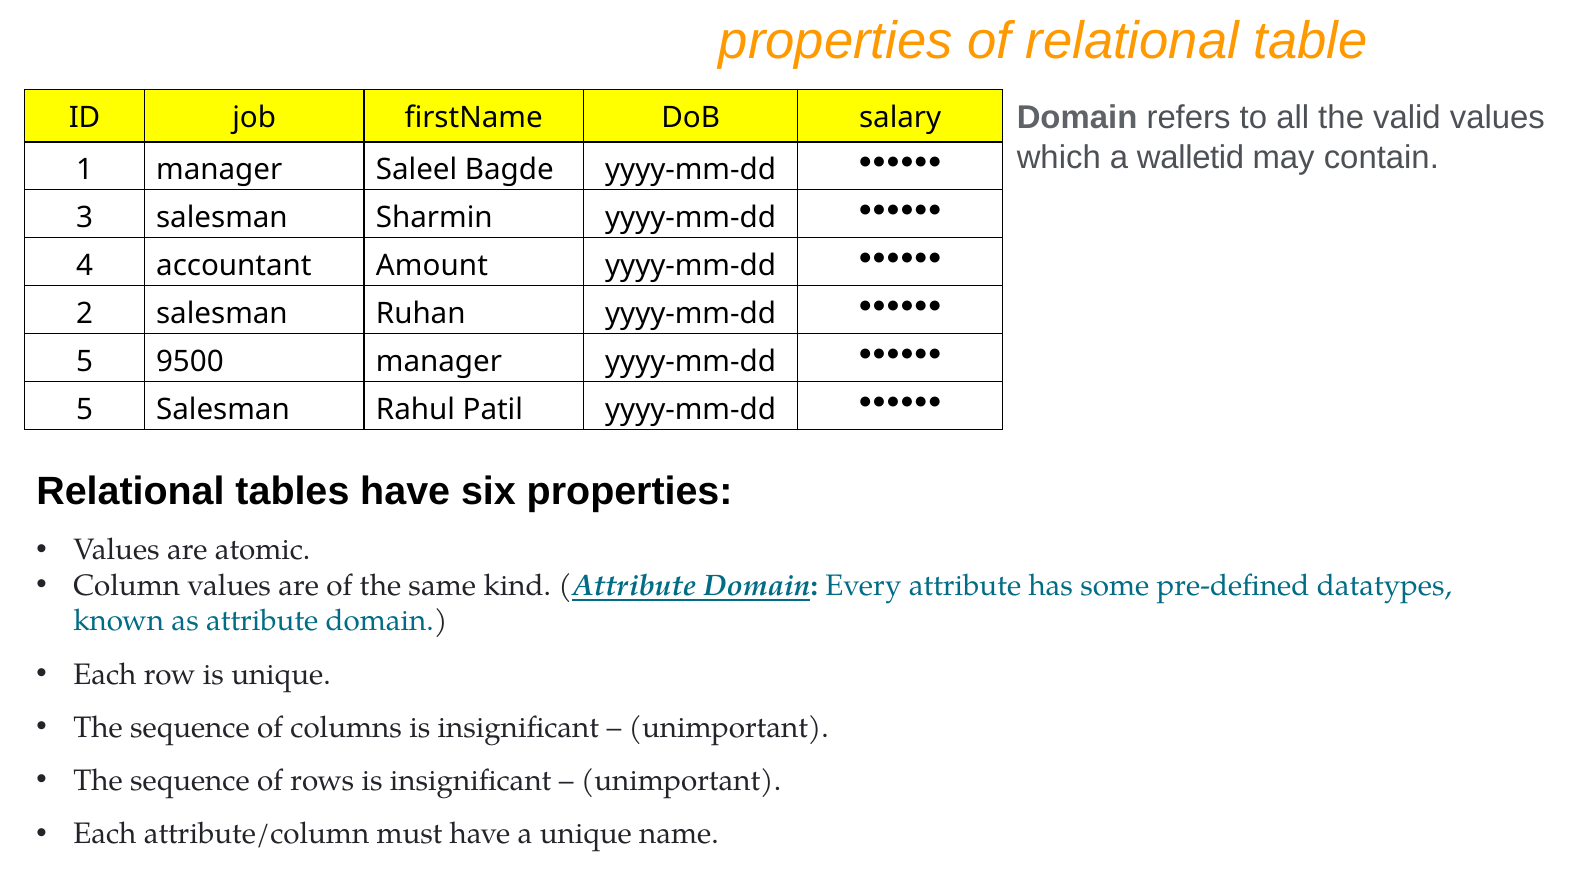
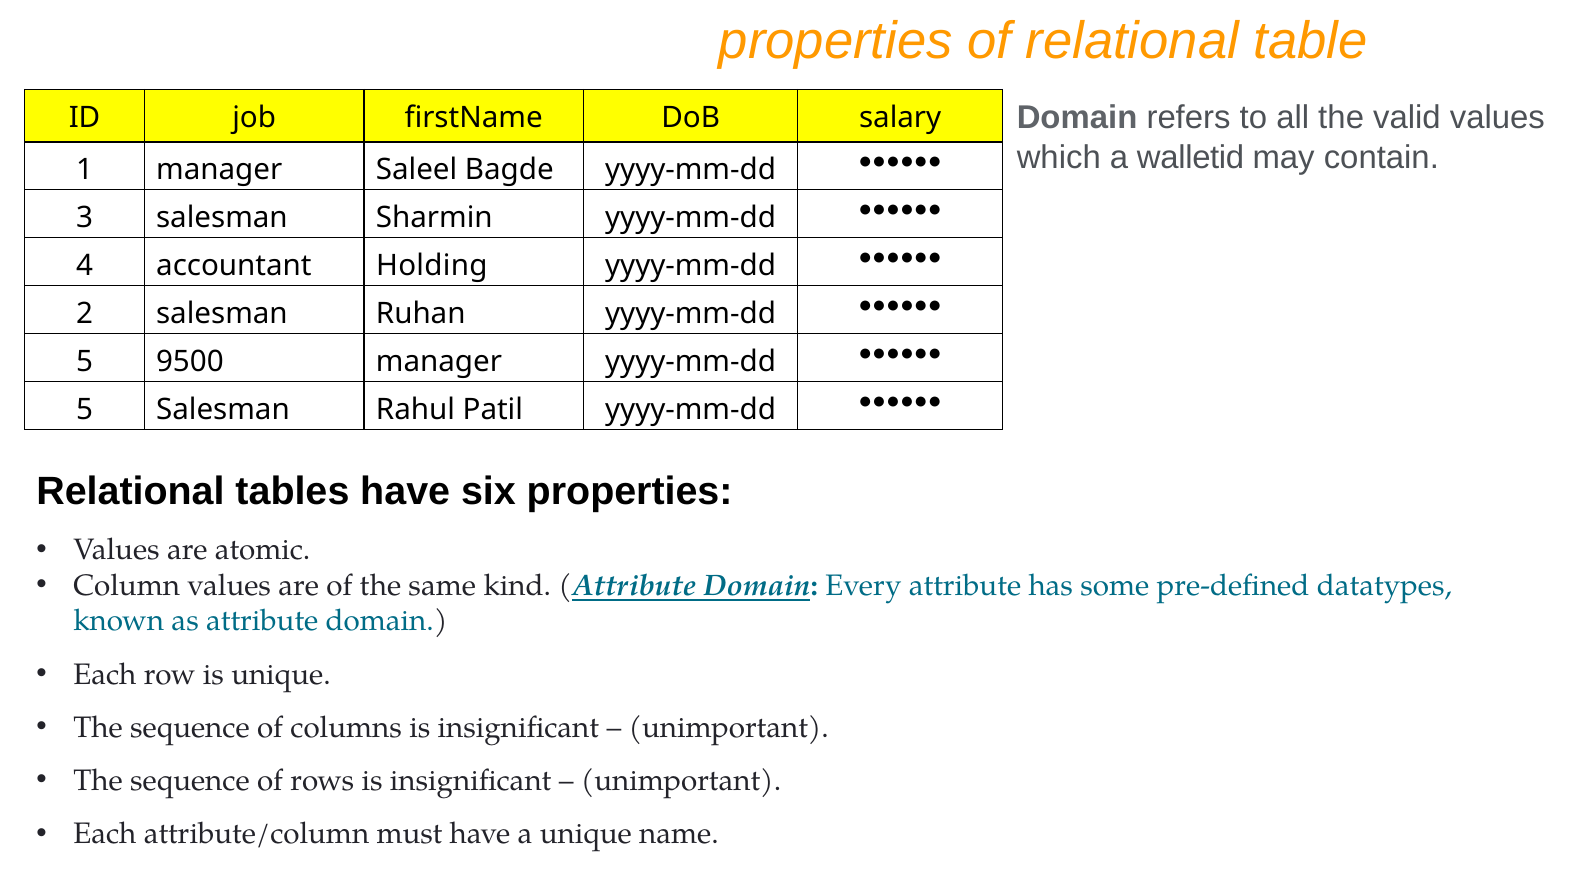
Amount: Amount -> Holding (432, 265)
